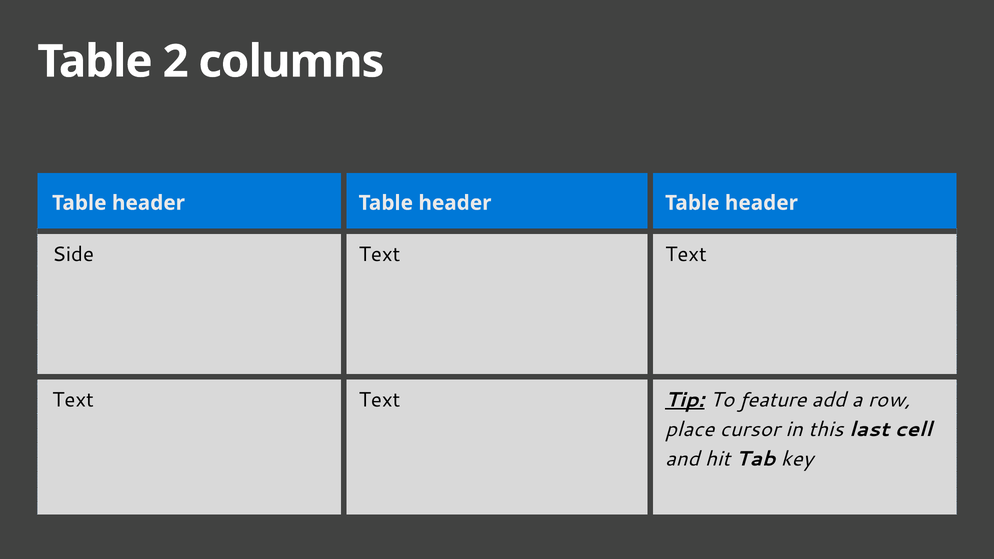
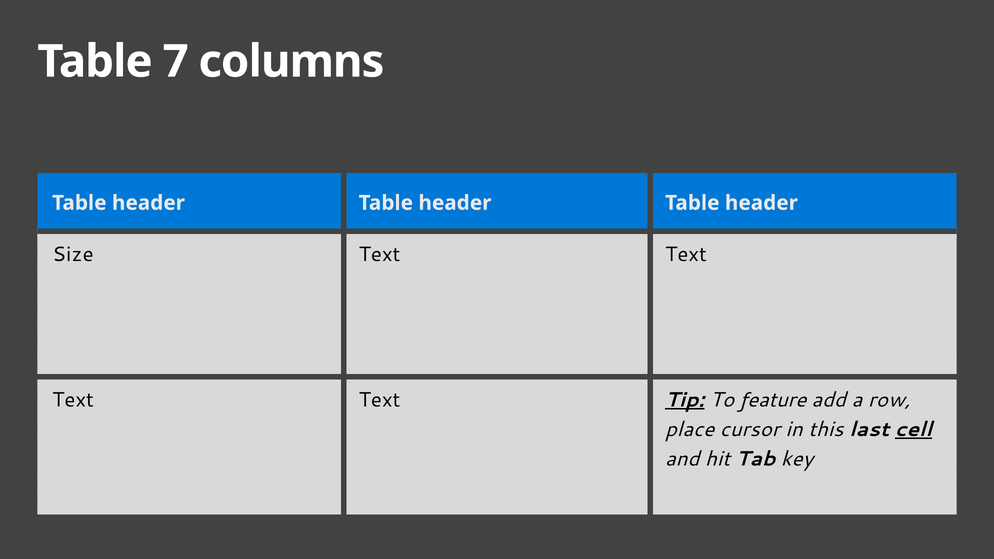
2: 2 -> 7 (176, 62)
Side: Side -> Size (73, 255)
cell underline: none -> present (914, 429)
